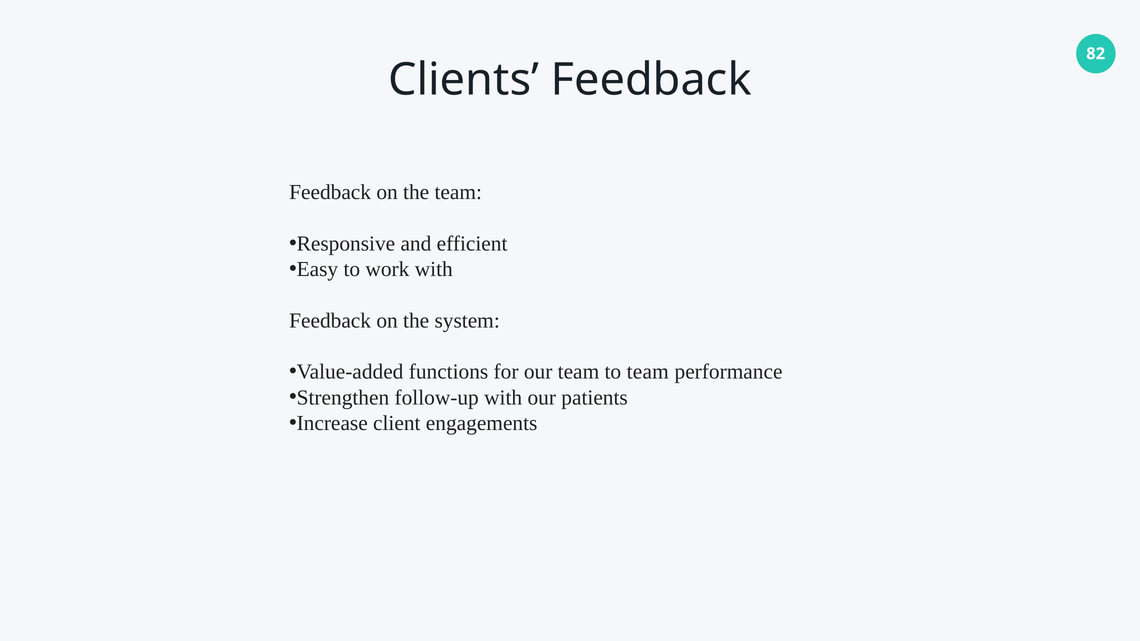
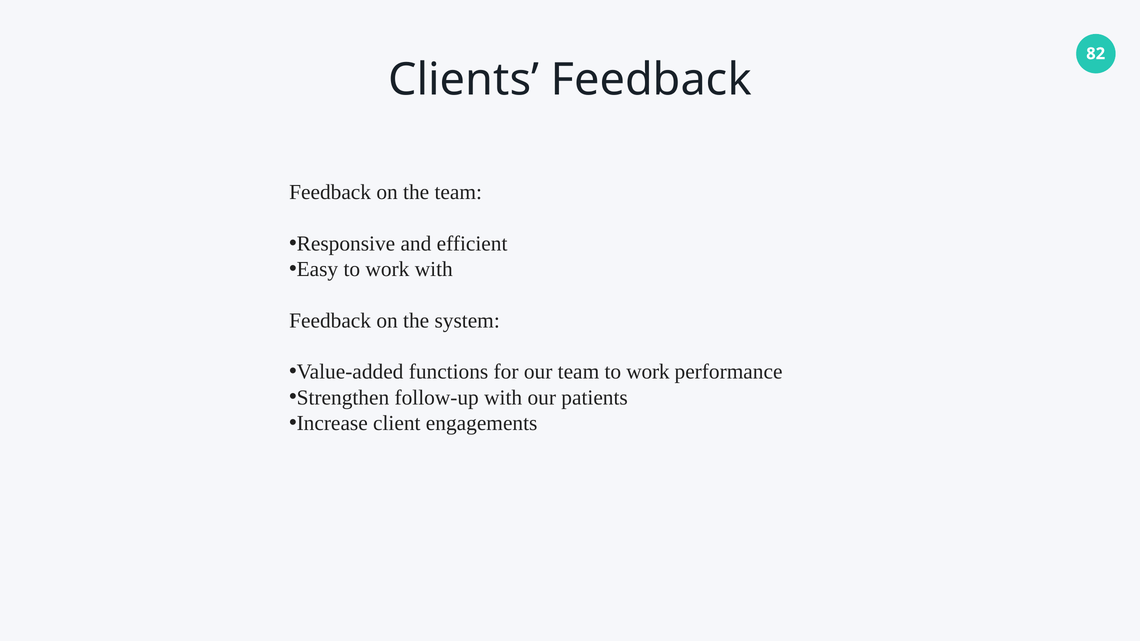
team to team: team -> work (648, 372)
